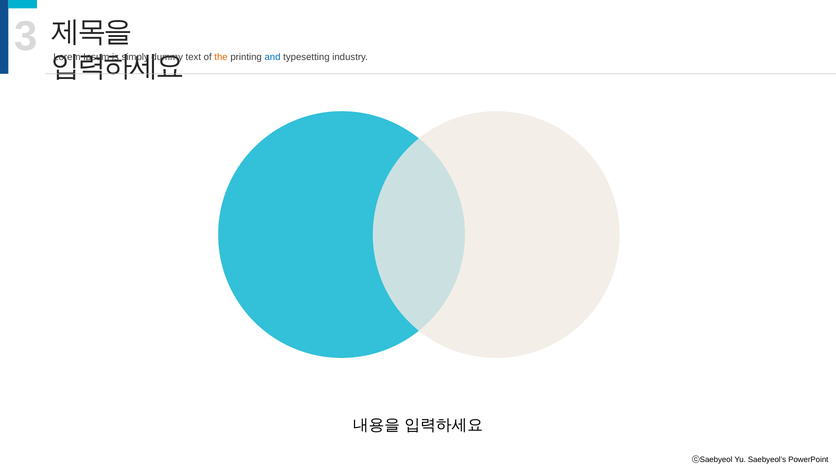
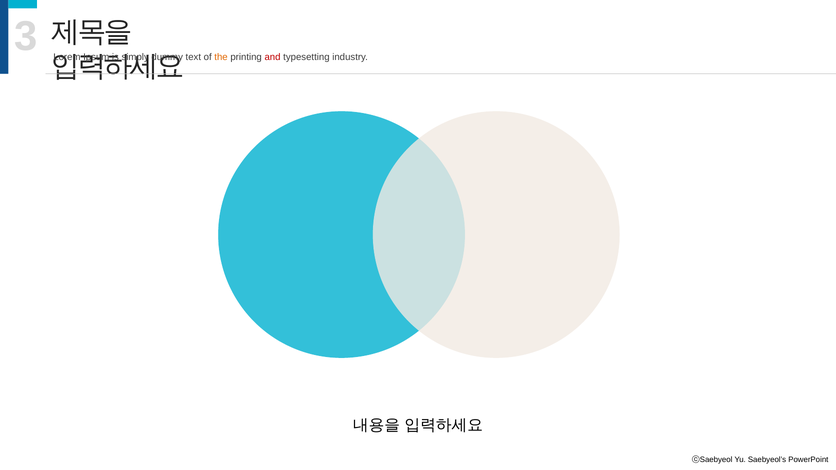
and colour: blue -> red (273, 57)
